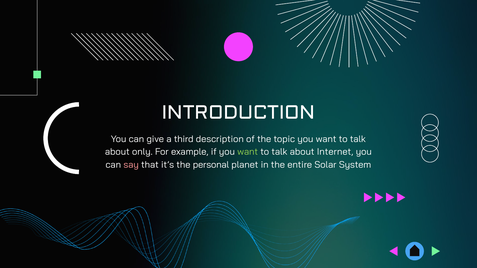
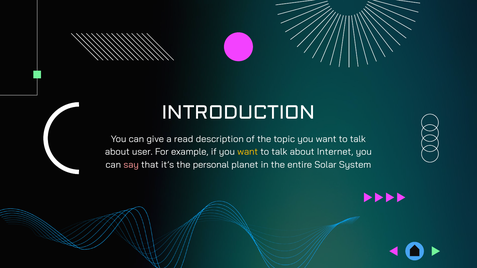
third: third -> read (184, 139)
only: only -> user (142, 152)
want colour: light green -> yellow (248, 152)
